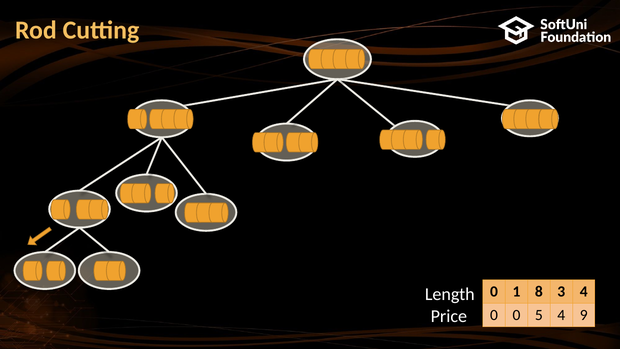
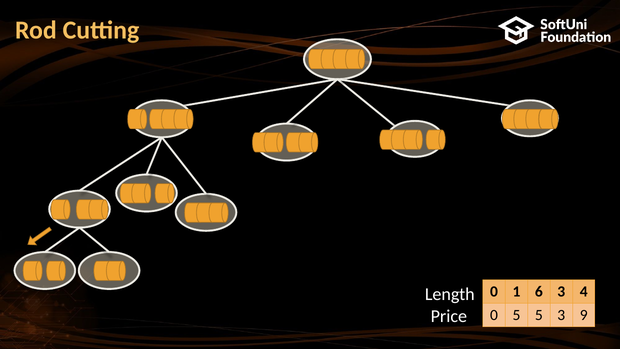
8: 8 -> 6 (539, 291)
0 0: 0 -> 5 (516, 315)
5 4: 4 -> 3 (561, 315)
